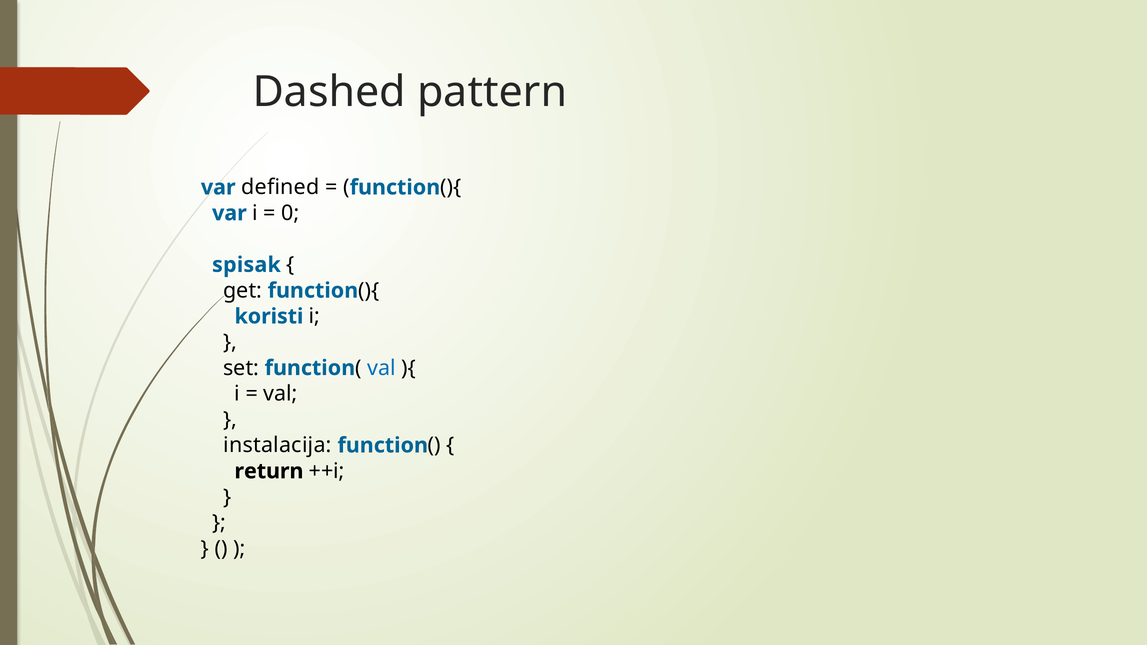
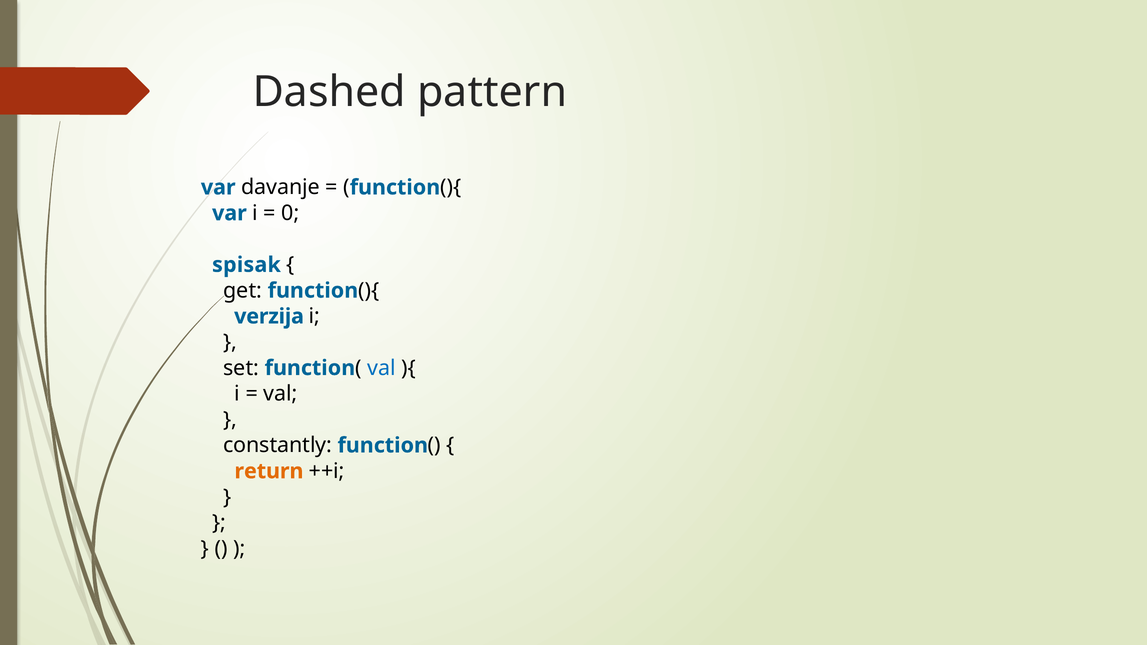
defined: defined -> davanje (280, 187)
koristi: koristi -> verzija (269, 316)
instalacija: instalacija -> constantly (278, 446)
return colour: black -> orange (269, 471)
